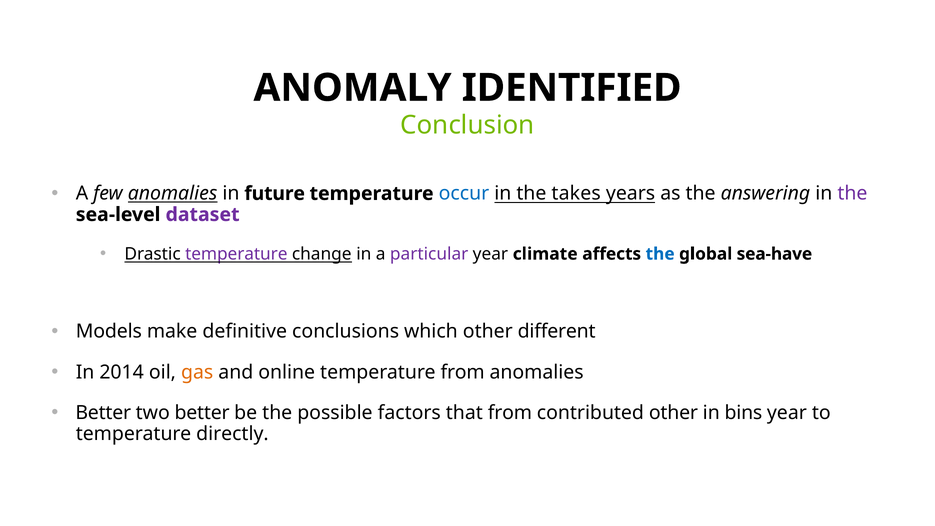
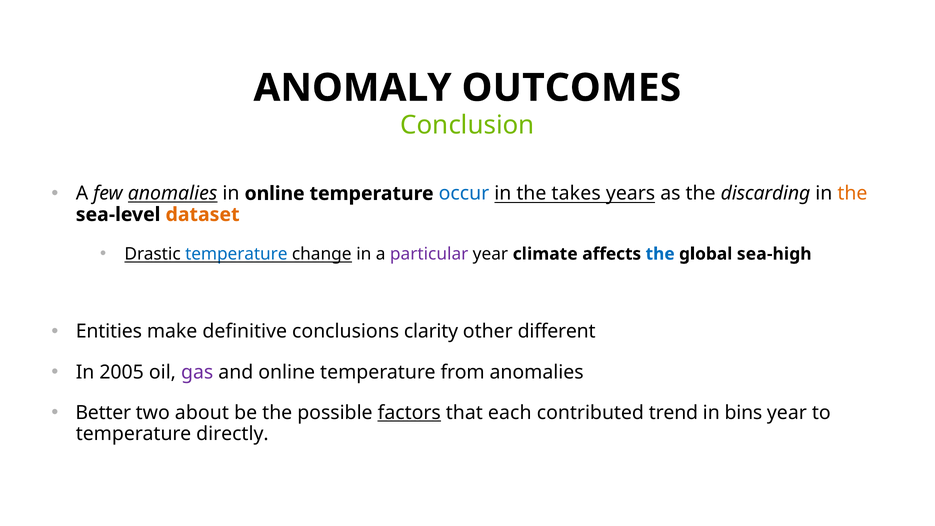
IDENTIFIED: IDENTIFIED -> OUTCOMES (571, 88)
in future: future -> online (275, 194)
answering: answering -> discarding (766, 194)
the colour: purple -> orange (852, 194)
dataset colour: purple -> orange (203, 215)
temperature colour: purple -> blue (236, 254)
sea-have: sea-have -> sea-high (774, 254)
Models: Models -> Entities (109, 331)
which: which -> clarity (431, 331)
2014: 2014 -> 2005 (122, 372)
gas colour: orange -> purple (197, 372)
two better: better -> about (202, 413)
factors underline: none -> present (409, 413)
that from: from -> each (510, 413)
contributed other: other -> trend (673, 413)
